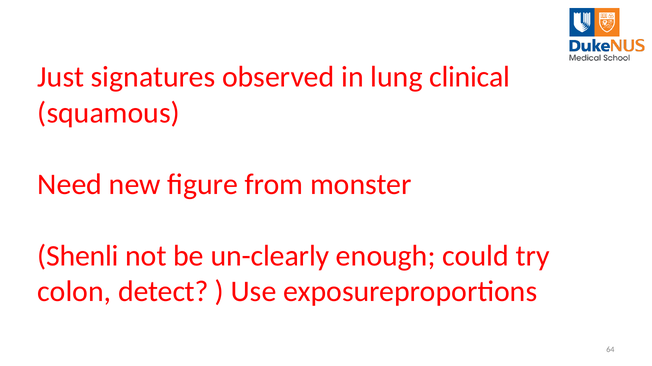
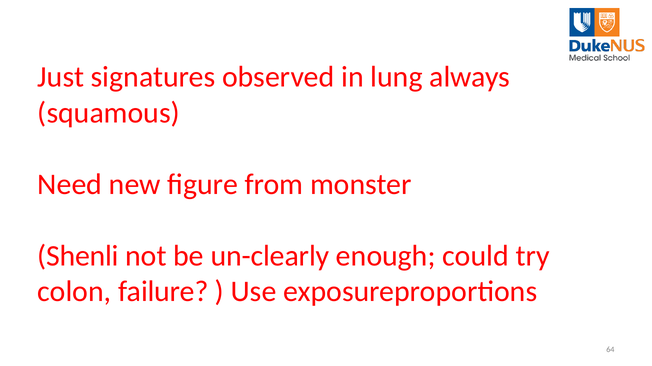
clinical: clinical -> always (470, 77)
detect: detect -> failure (163, 292)
